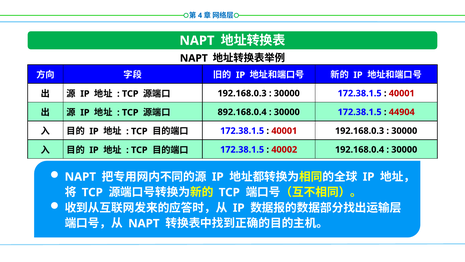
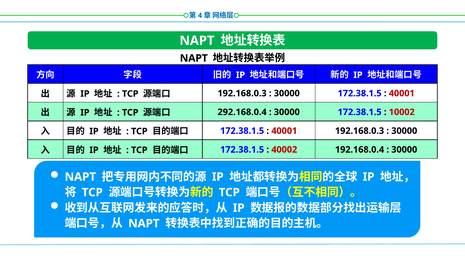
892.168.0.4: 892.168.0.4 -> 292.168.0.4 (242, 112)
44904: 44904 -> 10002 (402, 112)
